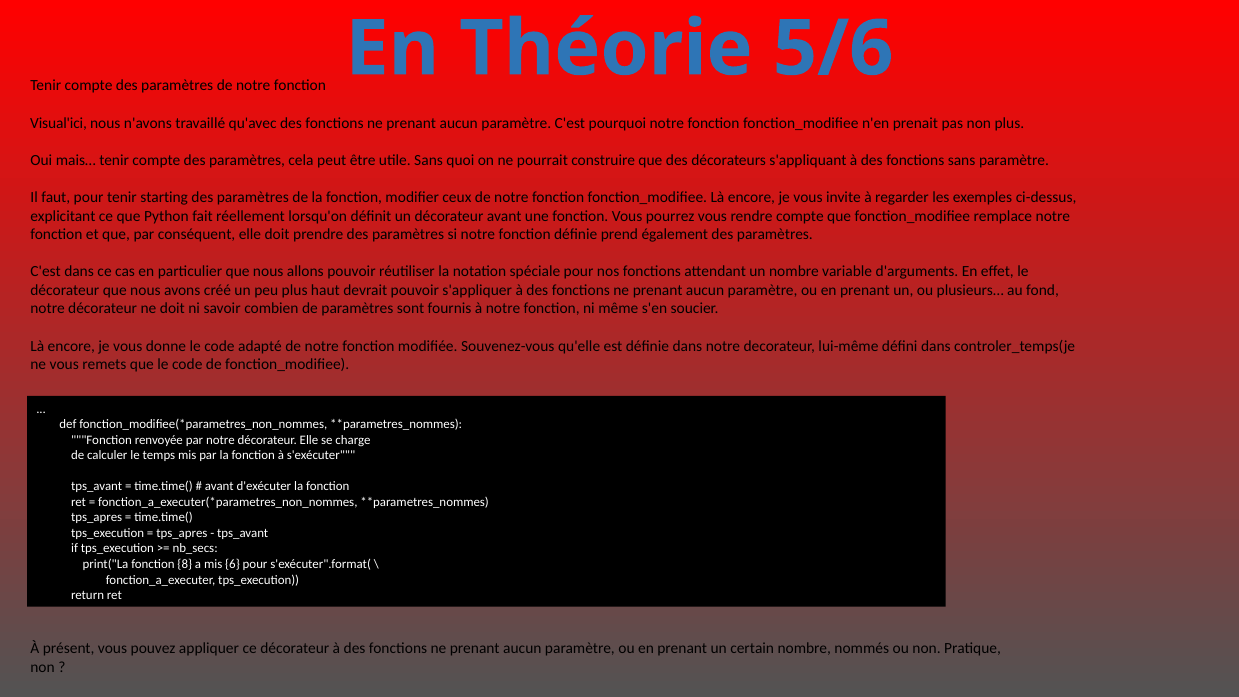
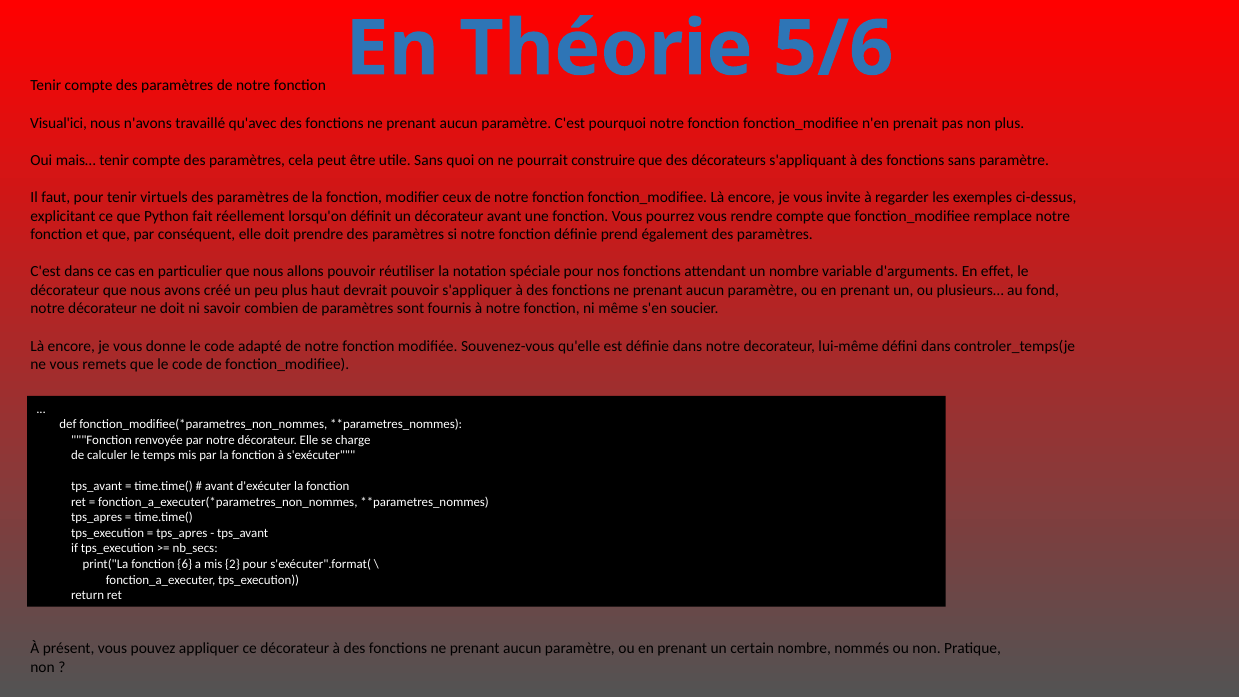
starting: starting -> virtuels (164, 197)
8: 8 -> 6 (185, 564)
6: 6 -> 2 (233, 564)
